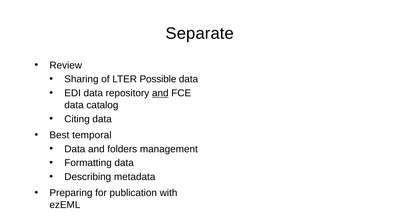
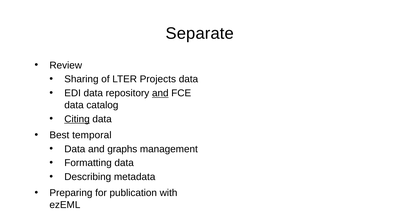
Possible: Possible -> Projects (158, 79)
Citing underline: none -> present (77, 119)
folders: folders -> graphs (122, 149)
